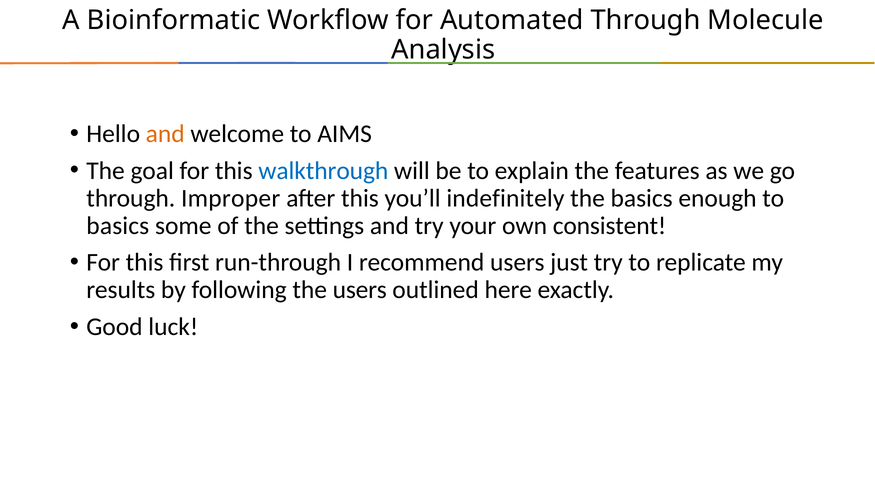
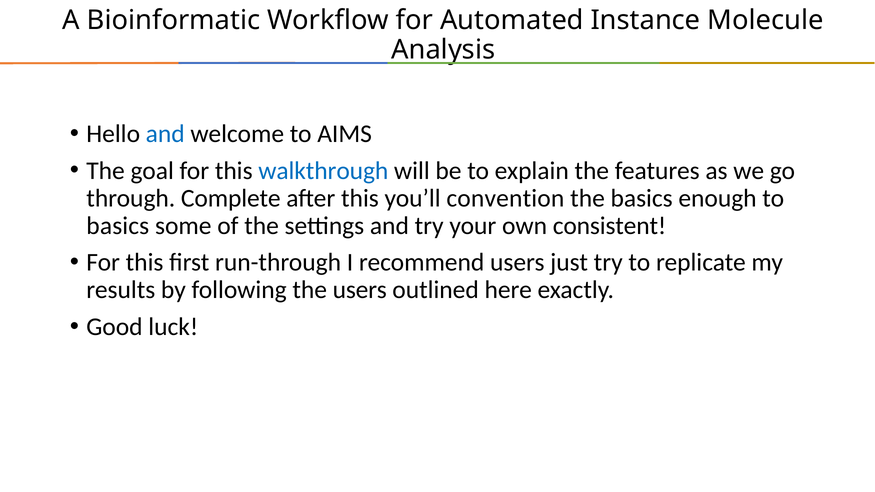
Automated Through: Through -> Instance (646, 20)
and colour: orange -> blue (165, 134)
Improper: Improper -> Complete (231, 198)
indefinitely: indefinitely -> convention (505, 198)
